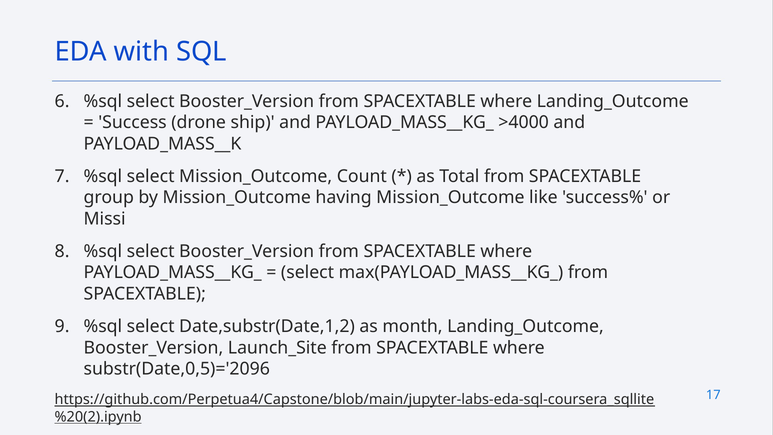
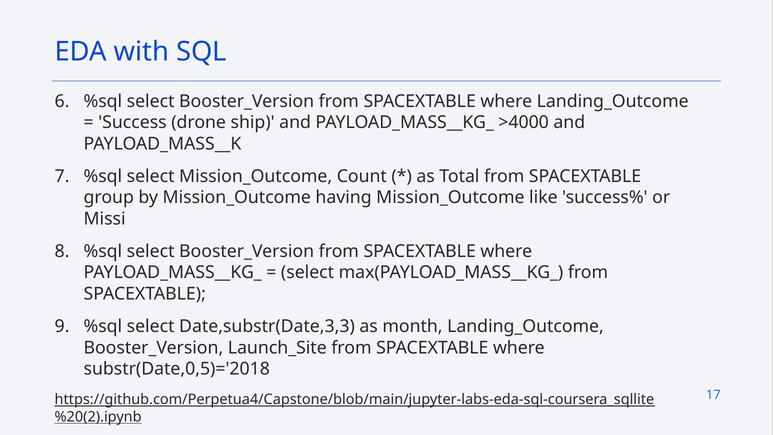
Date,substr(Date,1,2: Date,substr(Date,1,2 -> Date,substr(Date,3,3 (267, 326)
substr(Date,0,5)='2096: substr(Date,0,5)='2096 -> substr(Date,0,5)='2018 (177, 369)
